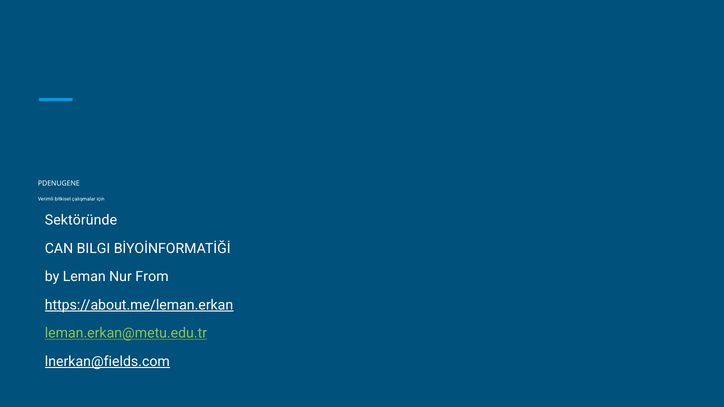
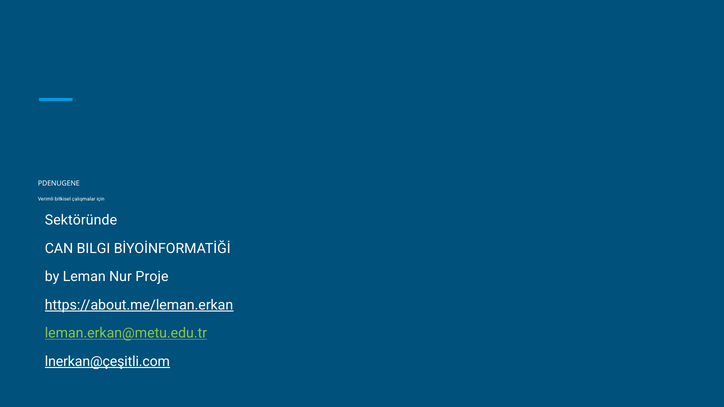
From: From -> Proje (152, 277)
lnerkan@fields.com: lnerkan@fields.com -> lnerkan@çeşitli.com (107, 362)
